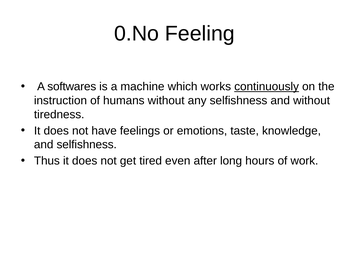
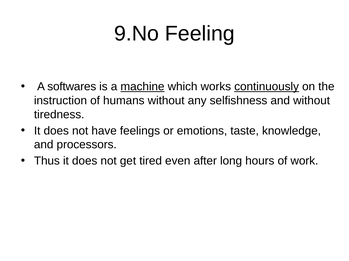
0.No: 0.No -> 9.No (137, 34)
machine underline: none -> present (142, 87)
and selfishness: selfishness -> processors (87, 145)
